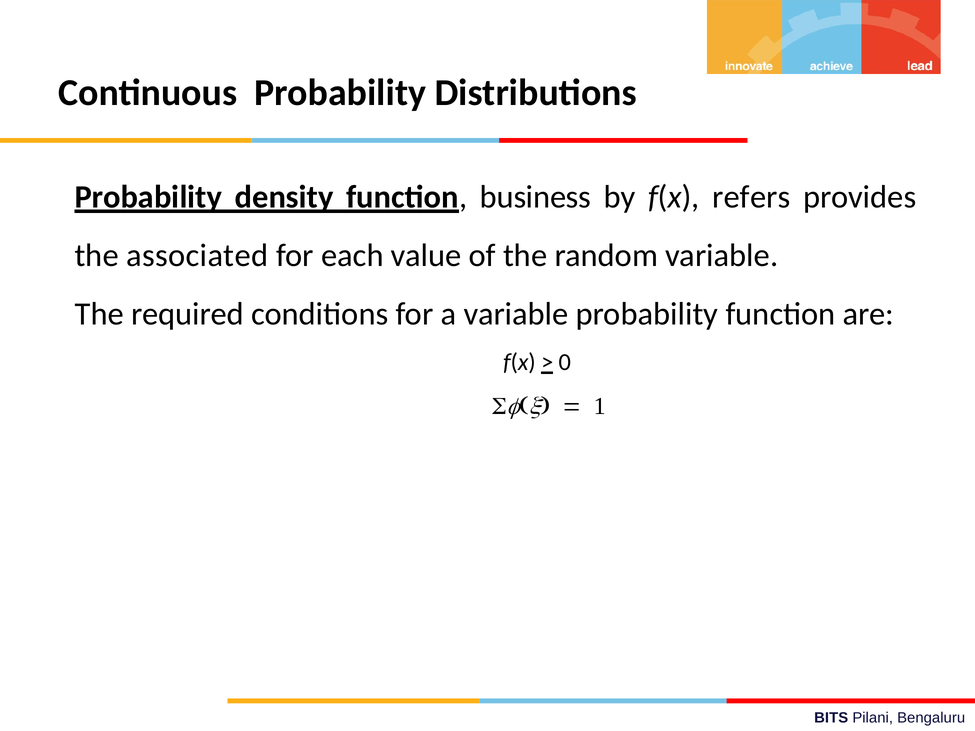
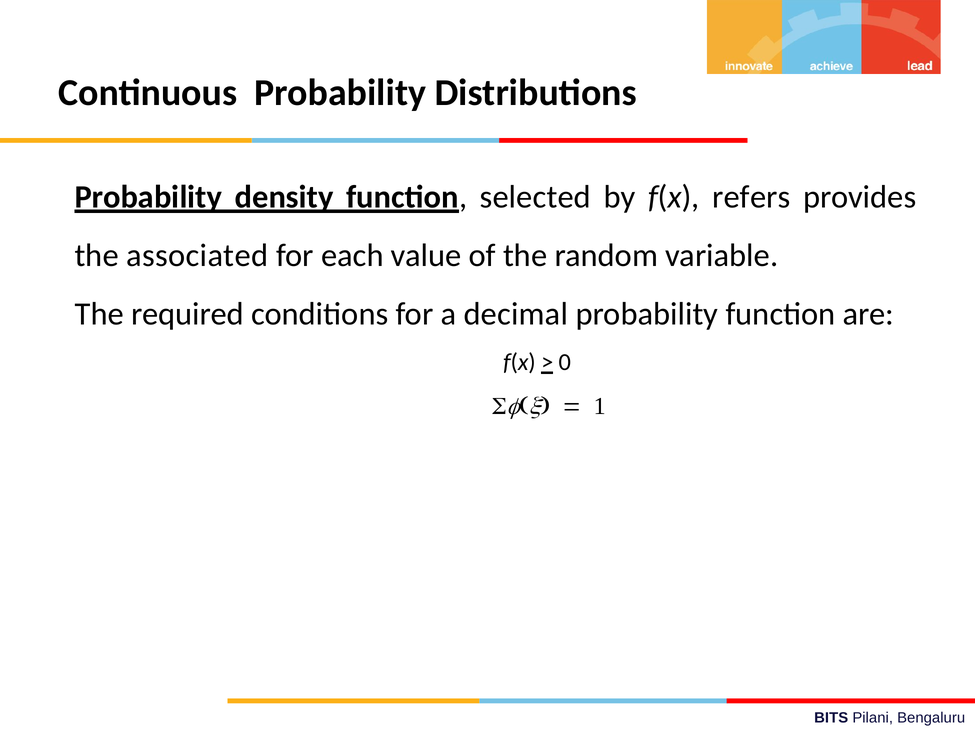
business: business -> selected (535, 197)
a variable: variable -> decimal (516, 314)
